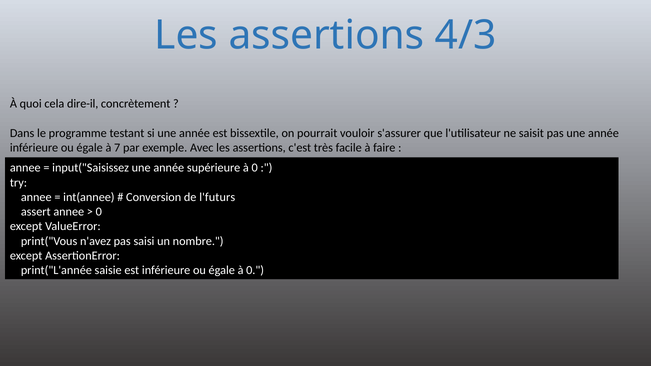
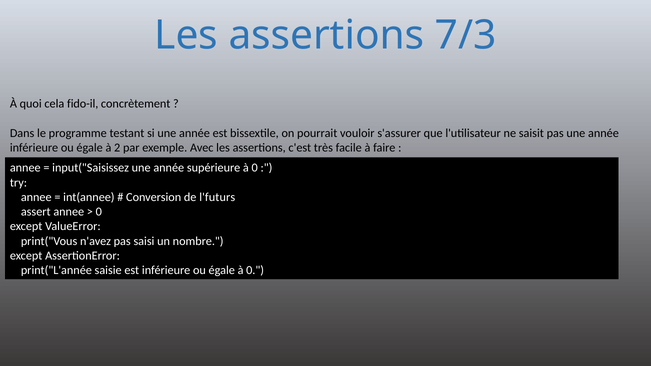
4/3: 4/3 -> 7/3 (466, 35)
dire-il: dire-il -> fido-il (83, 104)
7: 7 -> 2 (117, 148)
